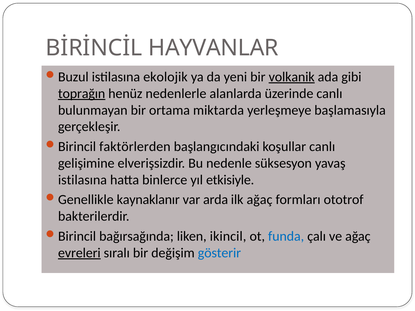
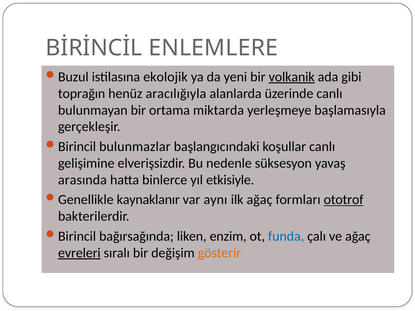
HAYVANLAR: HAYVANLAR -> ENLEMLERE (213, 48)
toprağın underline: present -> none (82, 94)
nedenlerle: nedenlerle -> aracılığıyla (176, 94)
faktörlerden: faktörlerden -> bulunmazlar (135, 147)
istilasına: istilasına -> arasında (82, 180)
arda: arda -> aynı (215, 200)
ototrof underline: none -> present (344, 200)
ikincil: ikincil -> enzim (228, 236)
gösterir colour: blue -> orange (219, 253)
